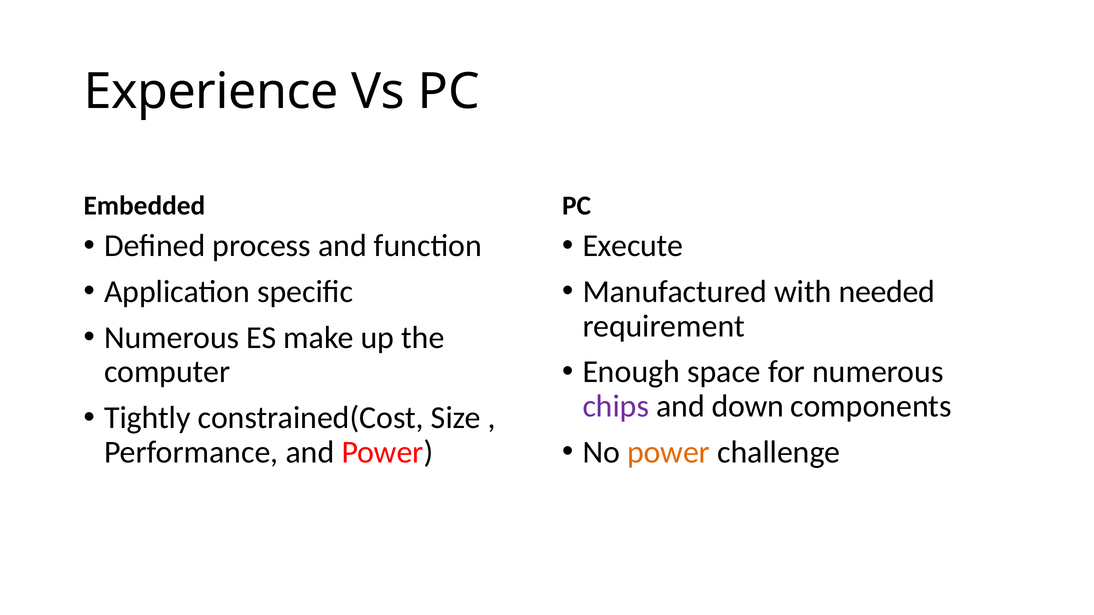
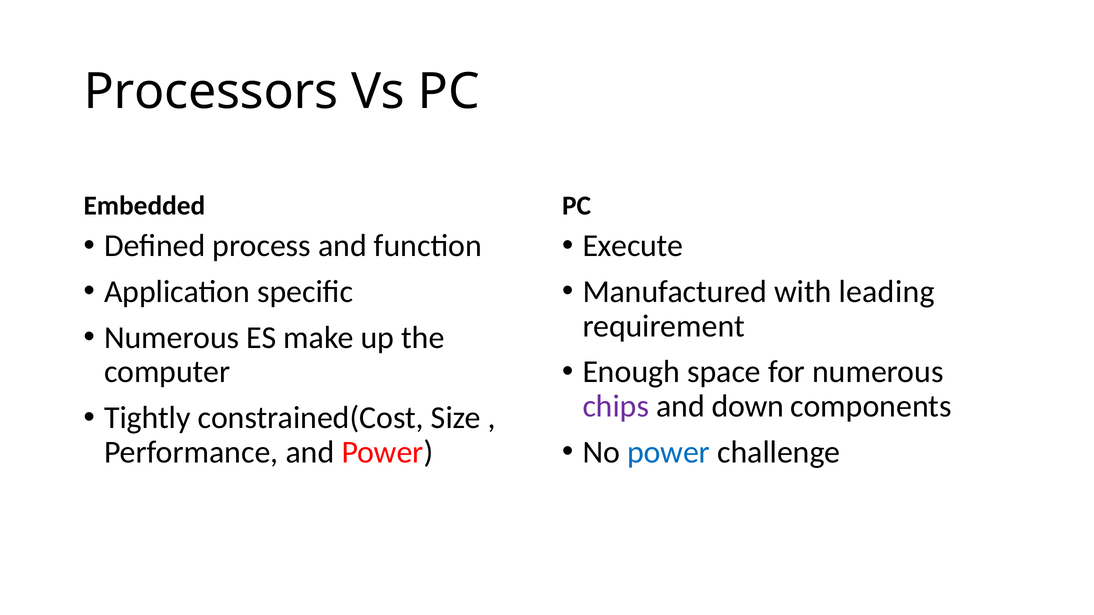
Experience: Experience -> Processors (211, 92)
needed: needed -> leading (887, 292)
power colour: orange -> blue (668, 452)
